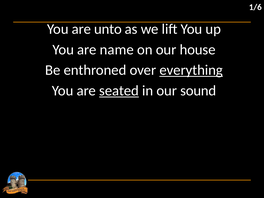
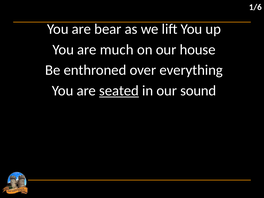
unto: unto -> bear (108, 29)
name: name -> much (117, 50)
everything underline: present -> none (191, 70)
